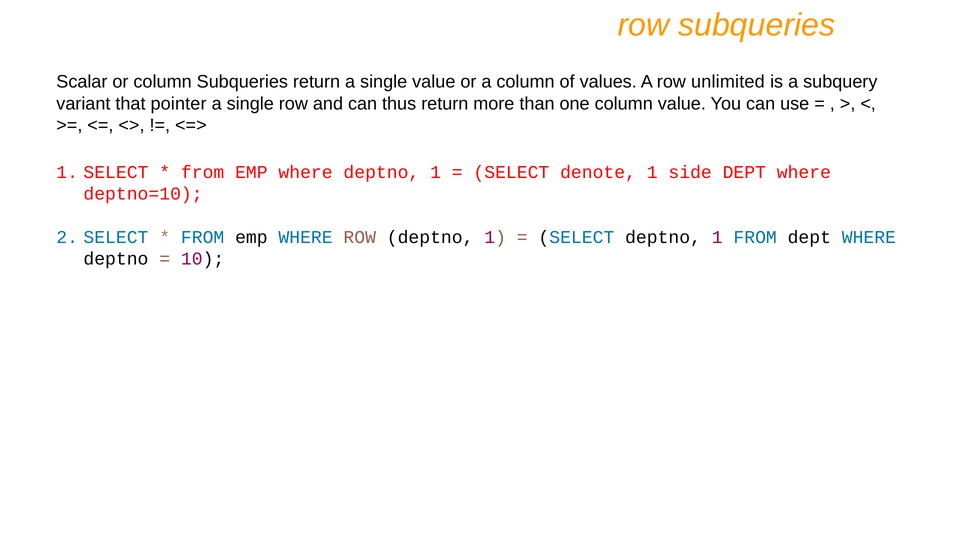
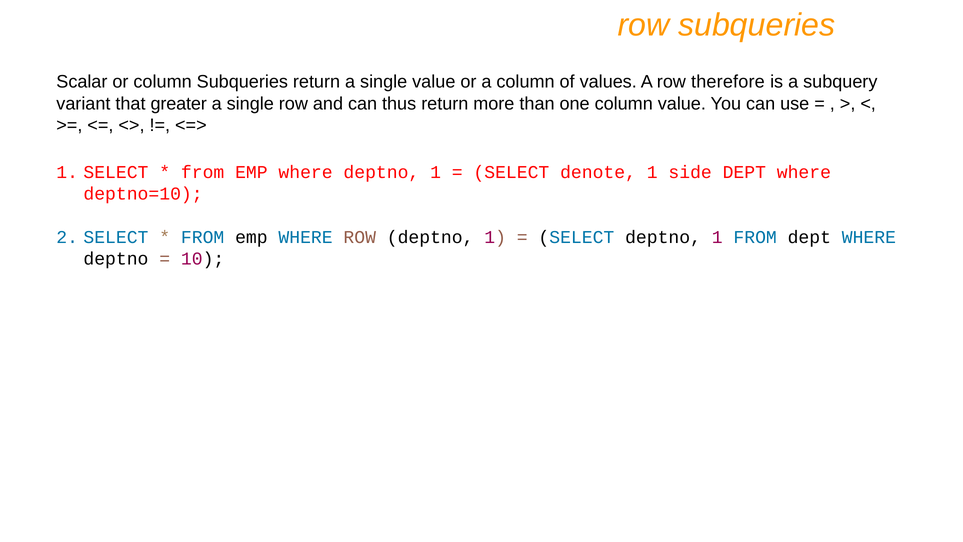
unlimited: unlimited -> therefore (728, 82)
pointer: pointer -> greater (179, 103)
